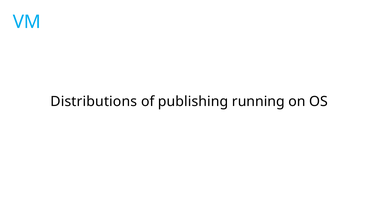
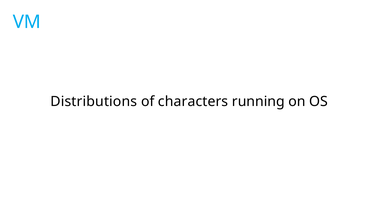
publishing: publishing -> characters (193, 101)
